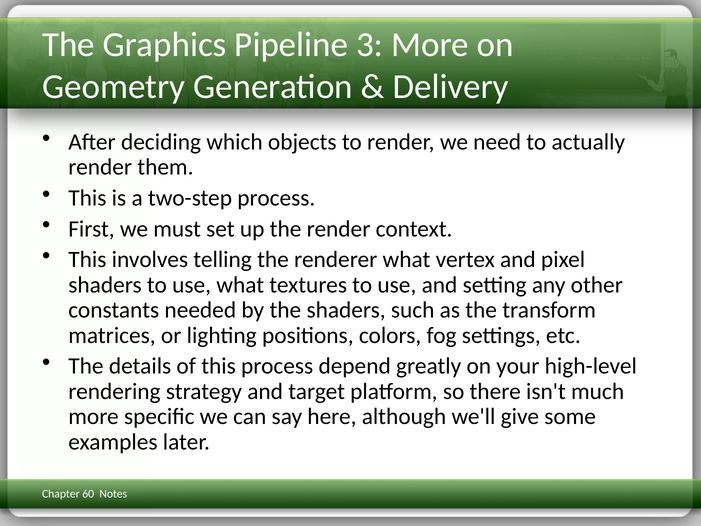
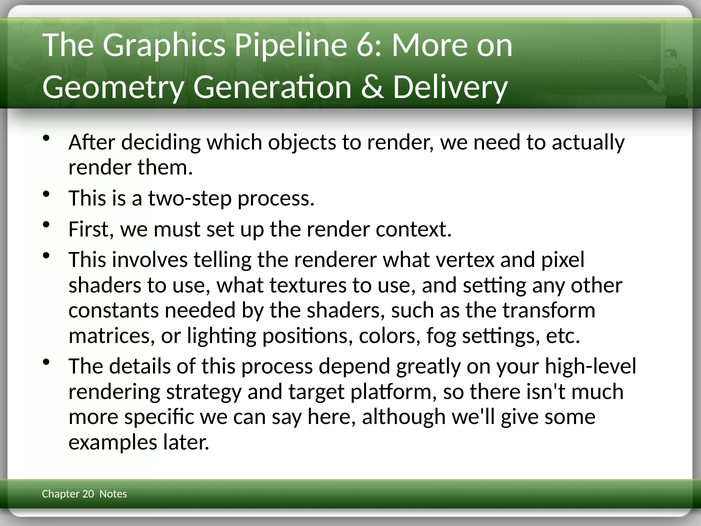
3: 3 -> 6 (370, 45)
60: 60 -> 20 (88, 494)
